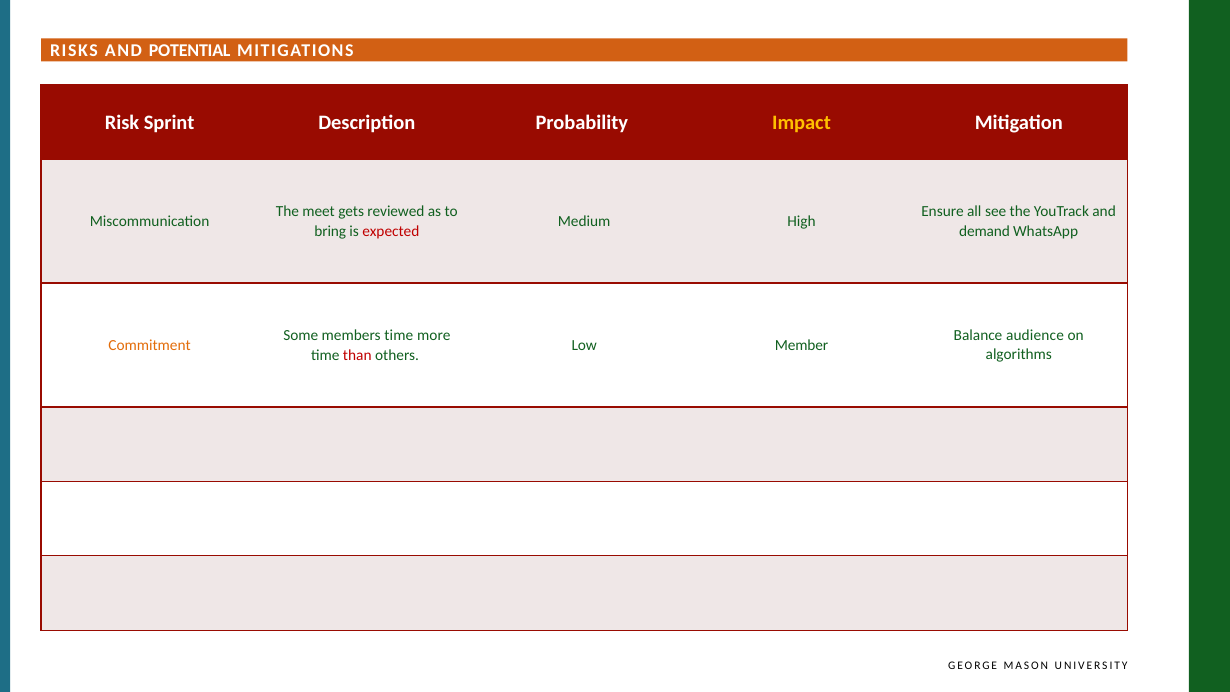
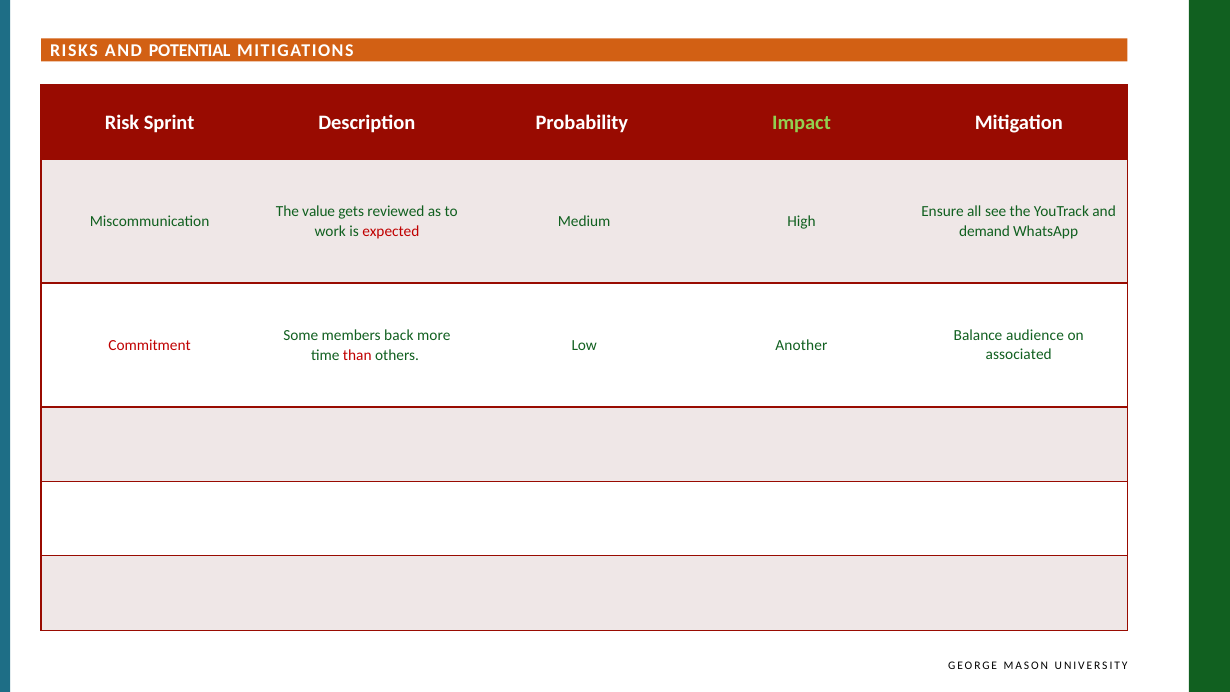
Impact colour: yellow -> light green (802, 123)
meet: meet -> value (319, 212)
bring: bring -> work (330, 232)
members time: time -> back (399, 336)
Member: Member -> Another (801, 345)
Commitment colour: orange -> red (150, 346)
algorithms: algorithms -> associated (1019, 354)
